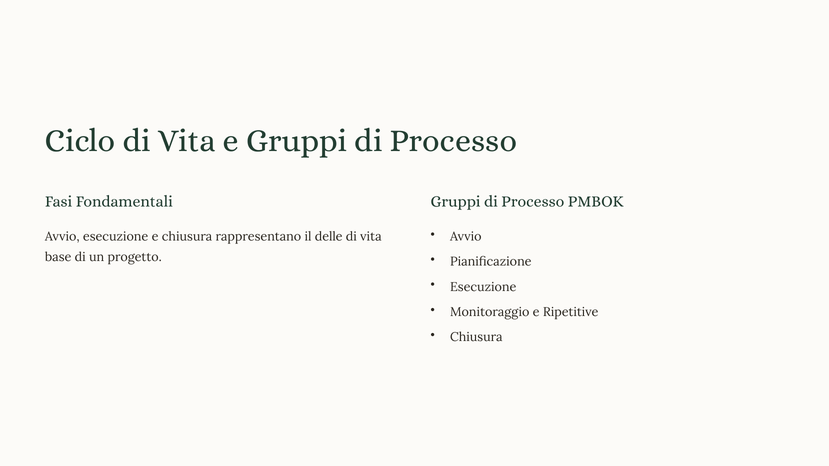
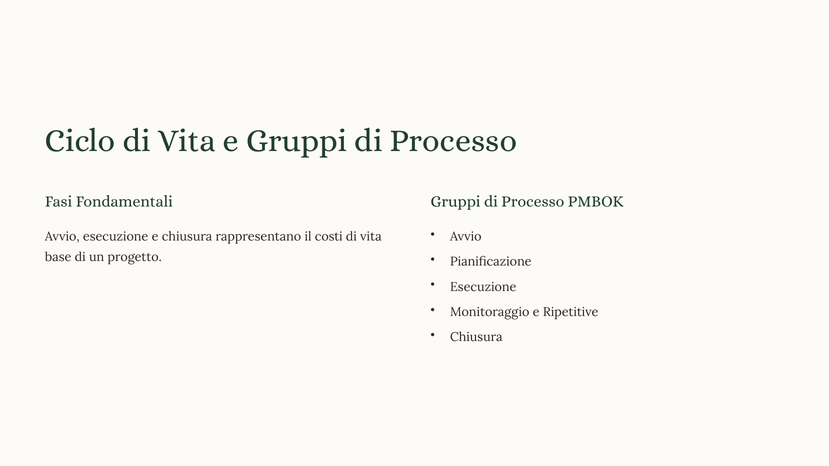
delle: delle -> costi (329, 237)
